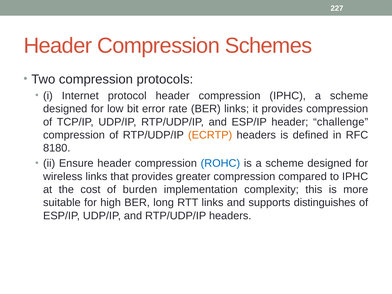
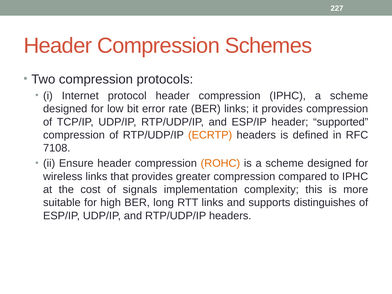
challenge: challenge -> supported (341, 122)
8180: 8180 -> 7108 (57, 148)
ROHC colour: blue -> orange (220, 163)
burden: burden -> signals (140, 190)
